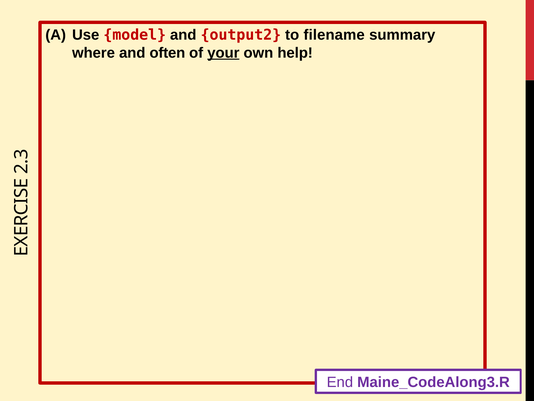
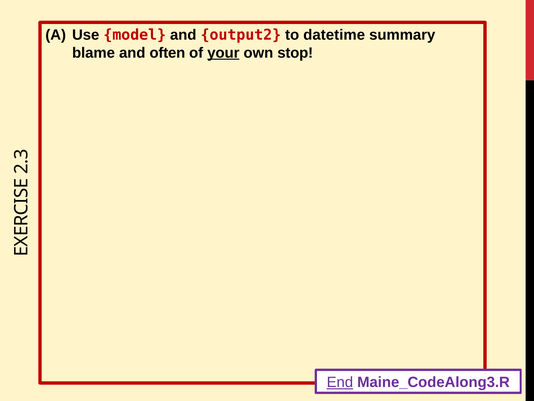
filename: filename -> datetime (334, 35)
where: where -> blame (94, 53)
help: help -> stop (295, 53)
End underline: none -> present (340, 382)
